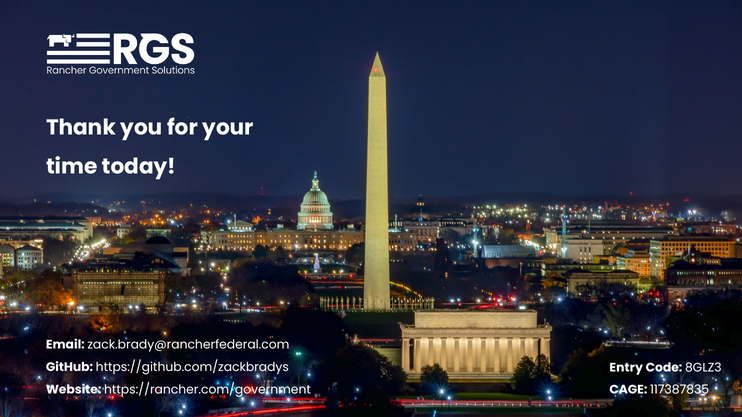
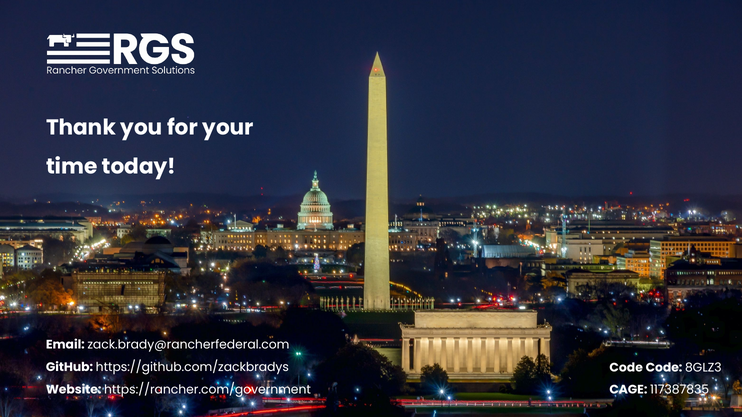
Entry: Entry -> Code (626, 368)
